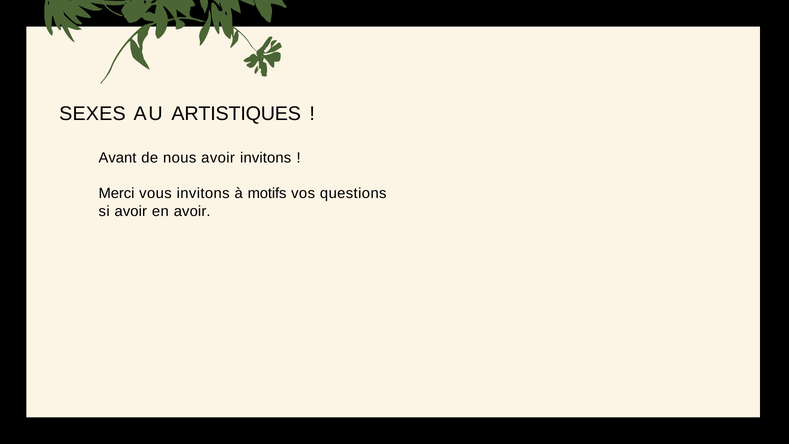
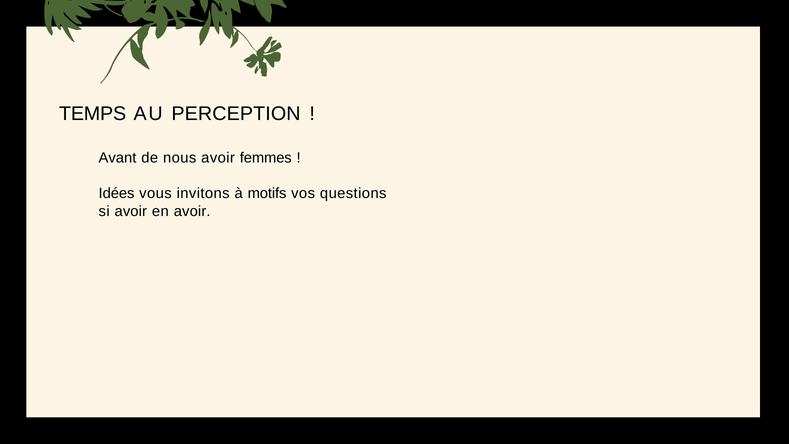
SEXES: SEXES -> TEMPS (93, 113)
ARTISTIQUES: ARTISTIQUES -> PERCEPTION (236, 113)
avoir invitons: invitons -> femmes (266, 158)
Merci: Merci -> Idées (117, 193)
